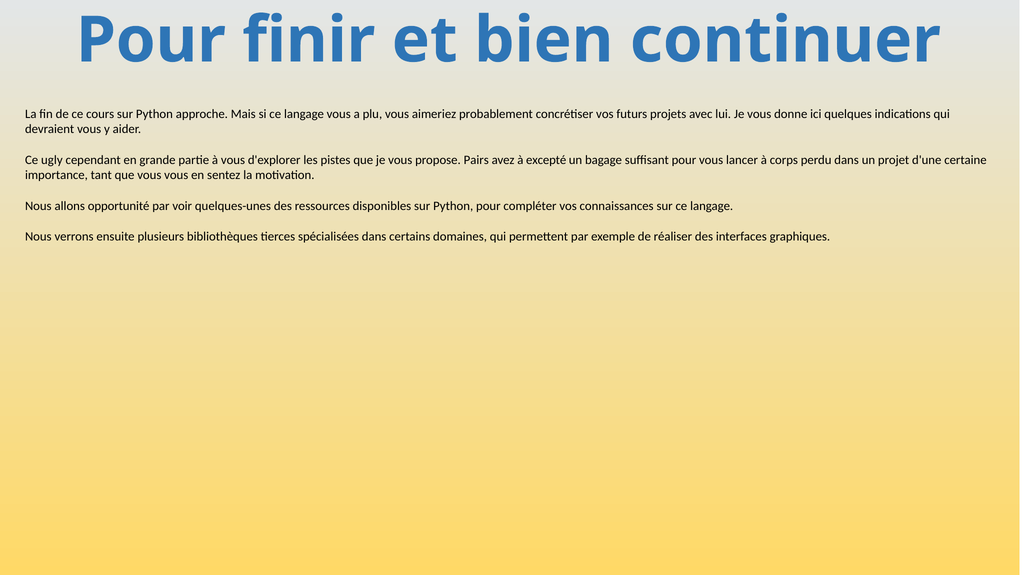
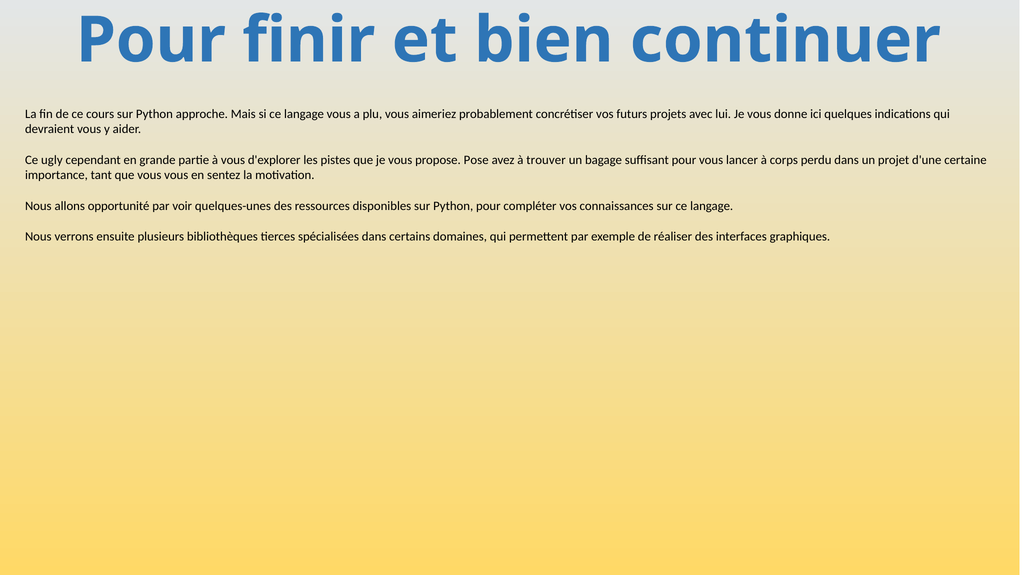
Pairs: Pairs -> Pose (476, 160)
excepté: excepté -> trouver (546, 160)
